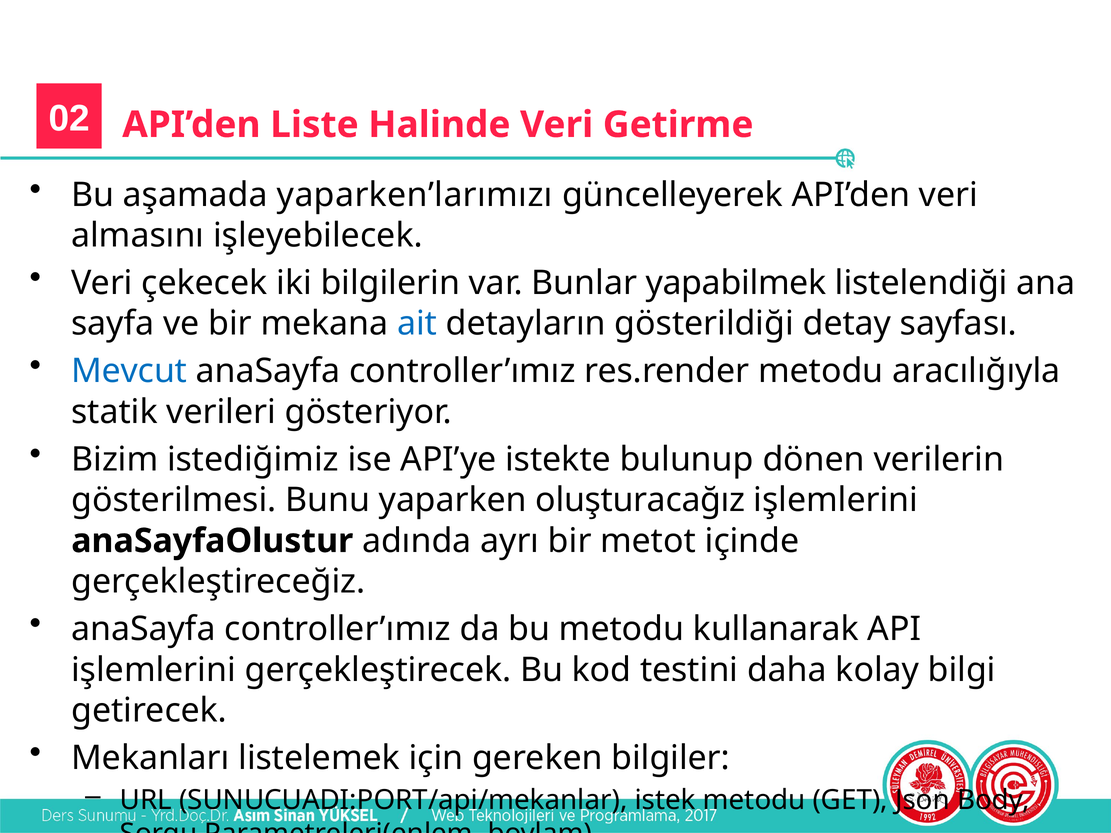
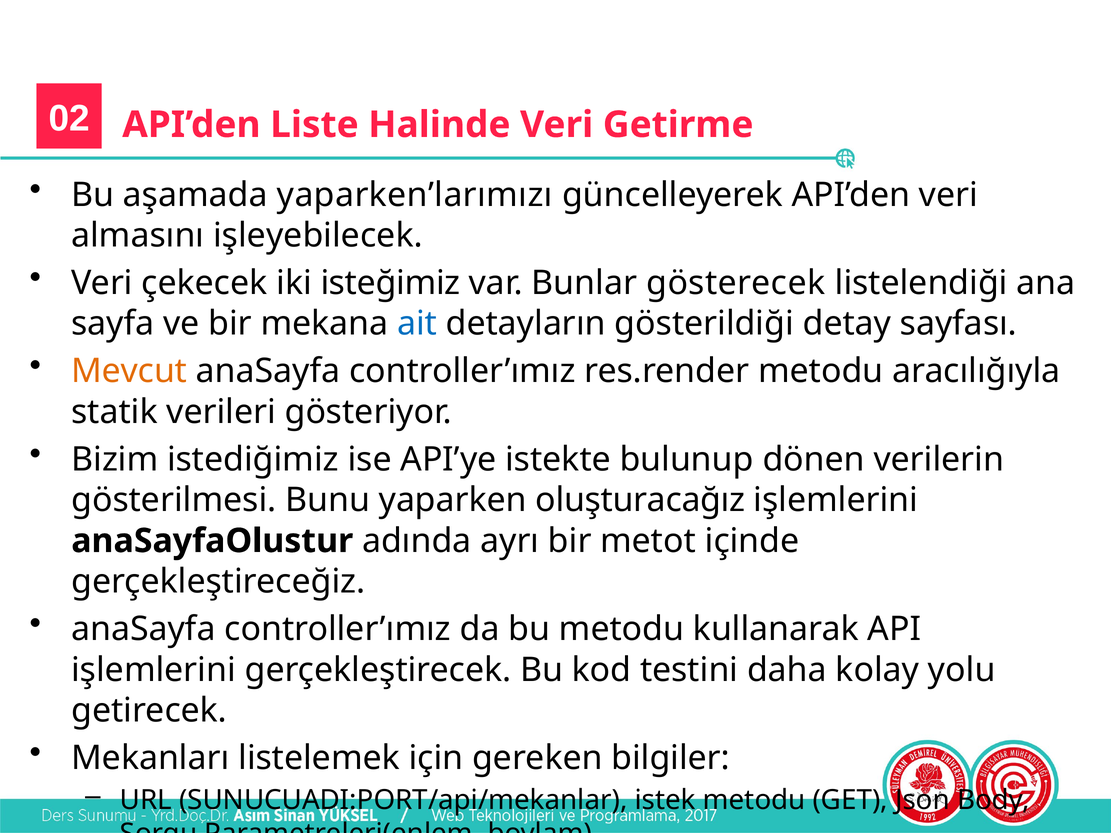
bilgilerin: bilgilerin -> isteğimiz (390, 283)
yapabilmek: yapabilmek -> gösterecek (736, 283)
Mevcut colour: blue -> orange (129, 371)
bilgi: bilgi -> yolu (962, 670)
